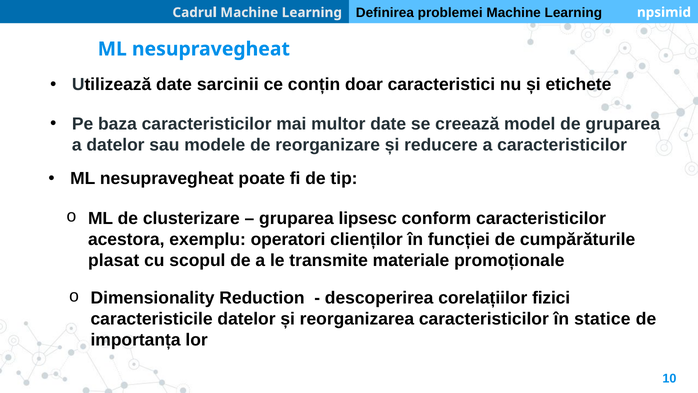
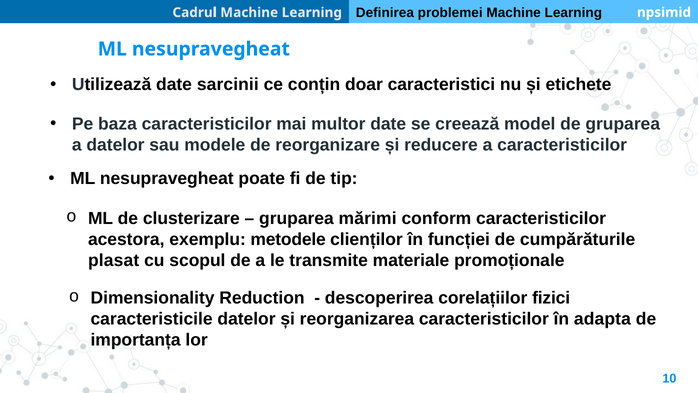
lipsesc: lipsesc -> mărimi (368, 218)
operatori: operatori -> metodele (288, 239)
statice: statice -> adapta (602, 319)
